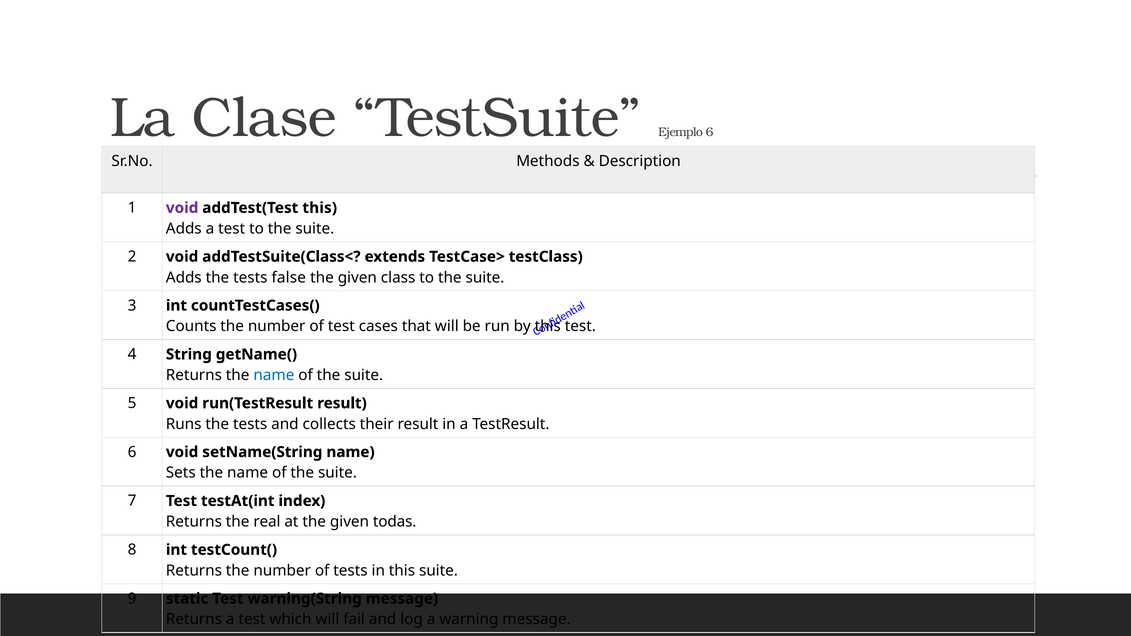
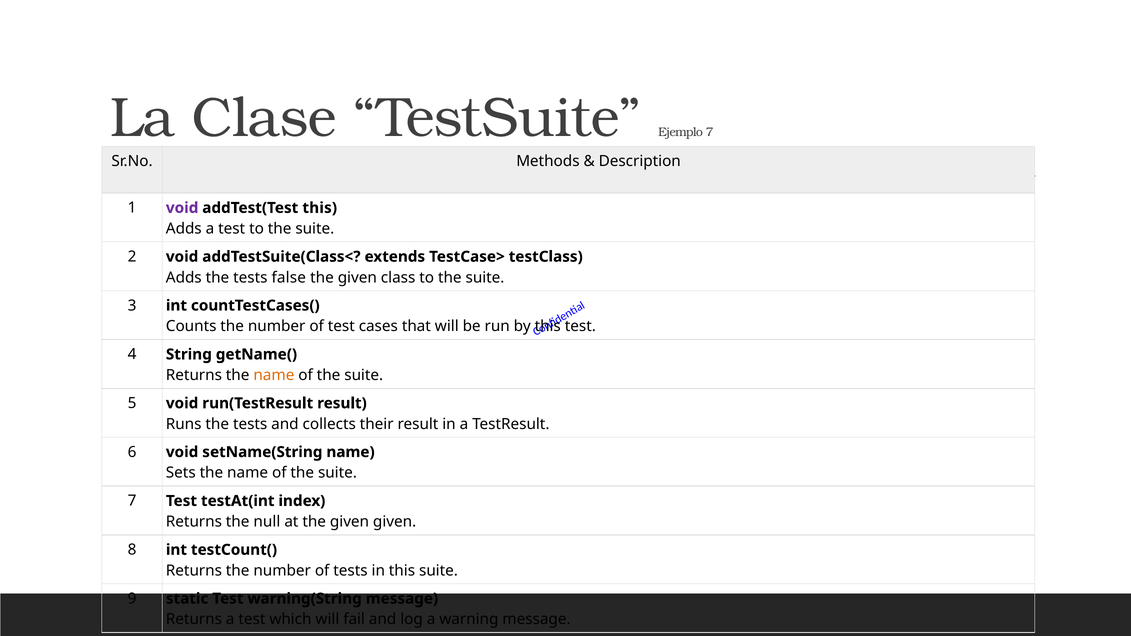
Ejemplo 6: 6 -> 7 (709, 132)
name colour: blue -> orange (274, 375)
real: real -> null (267, 522)
given todas: todas -> given (395, 522)
